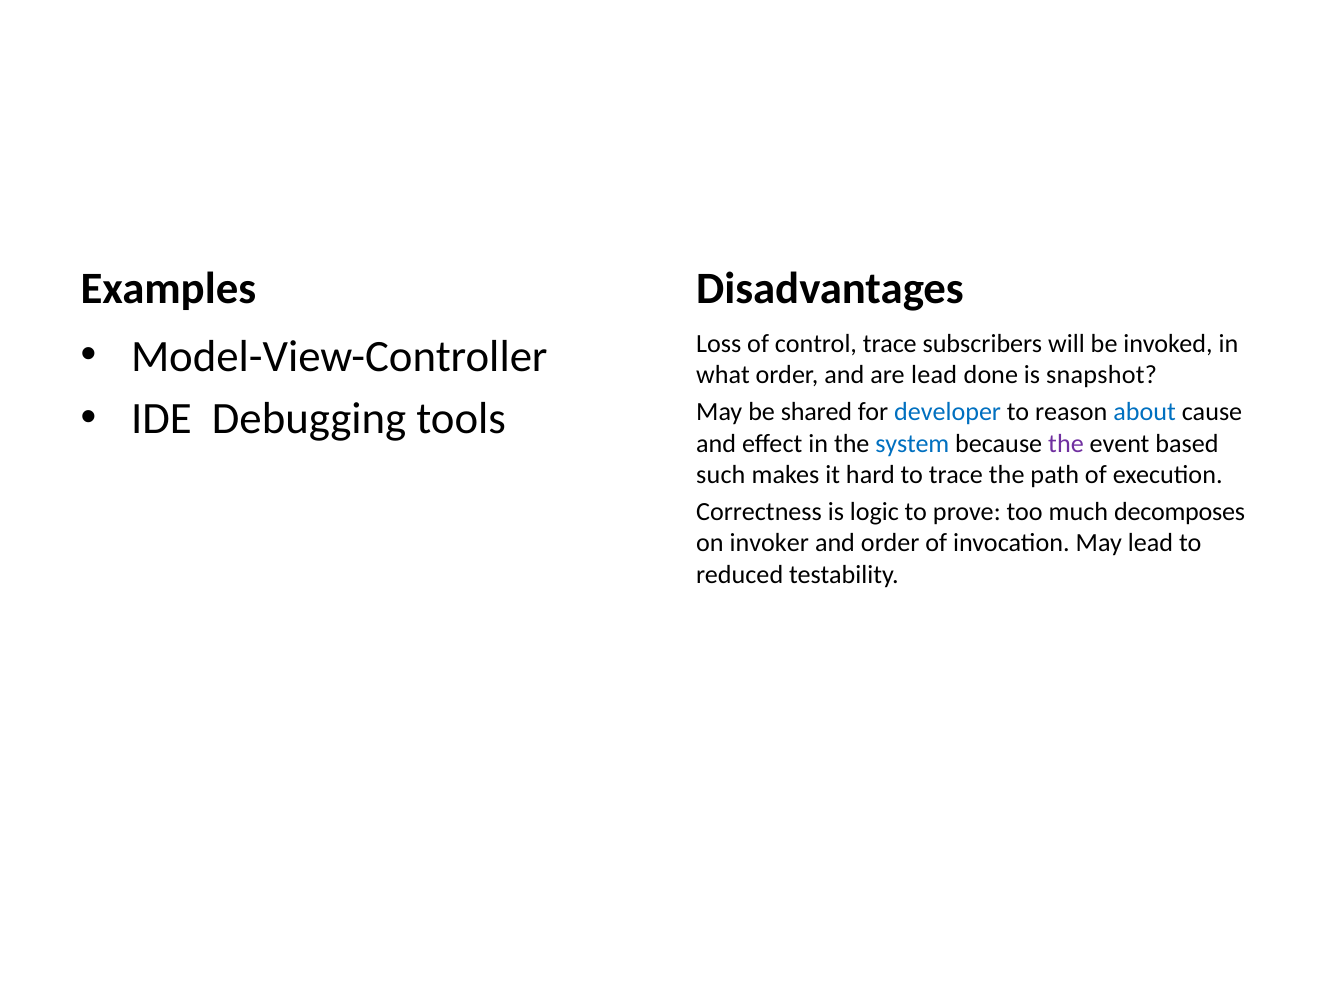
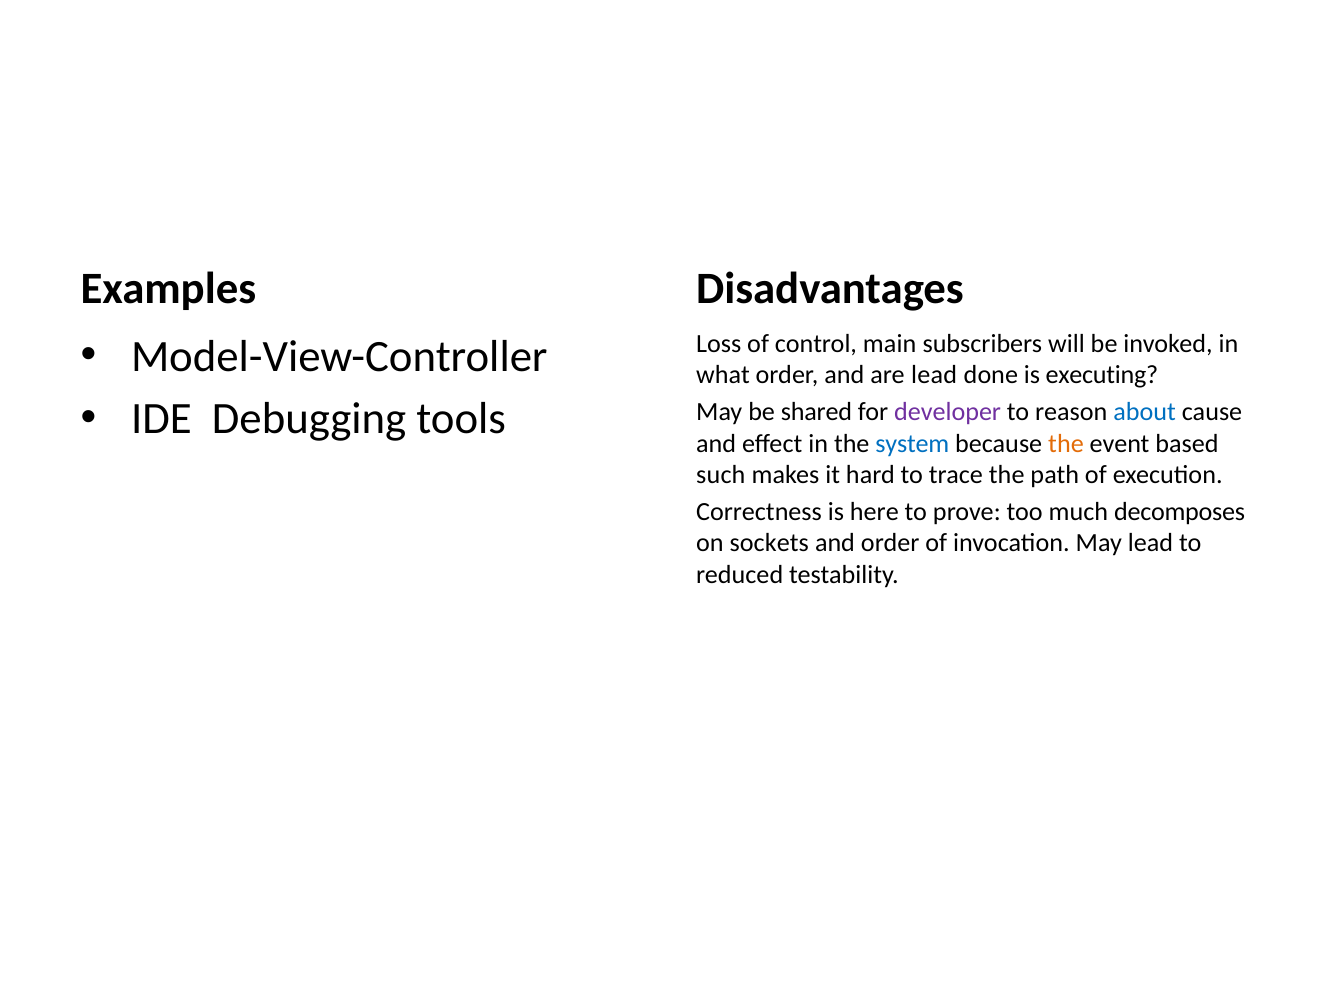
control trace: trace -> main (890, 344)
snapshot: snapshot -> executing (1102, 375)
developer colour: blue -> purple (948, 412)
the colour: purple -> orange (1066, 443)
logic: logic -> here (874, 512)
invoker: invoker -> sockets (769, 543)
